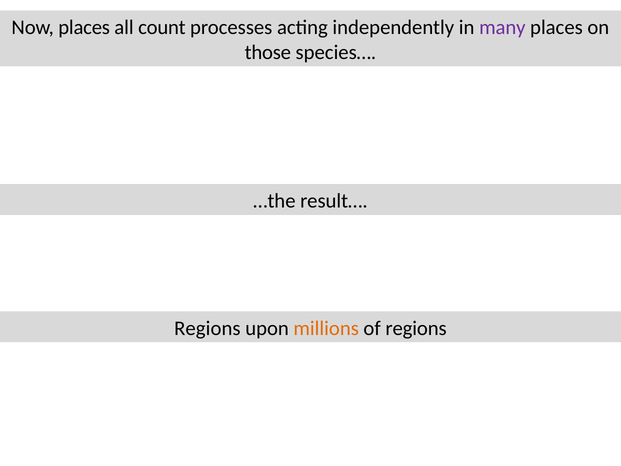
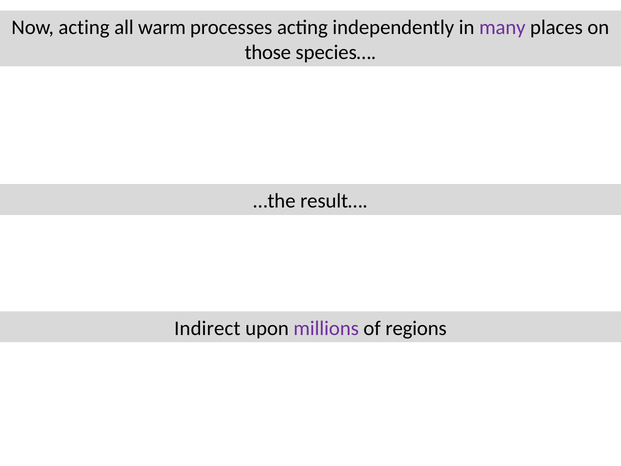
Now places: places -> acting (84, 27)
count: count -> warm (162, 27)
Regions: Regions -> Indirect (207, 328)
millions colour: orange -> purple (326, 328)
